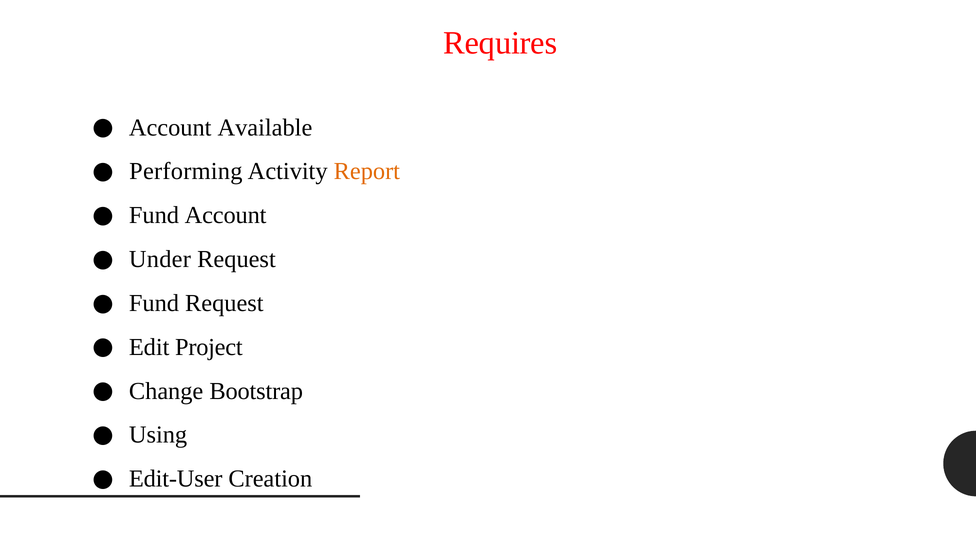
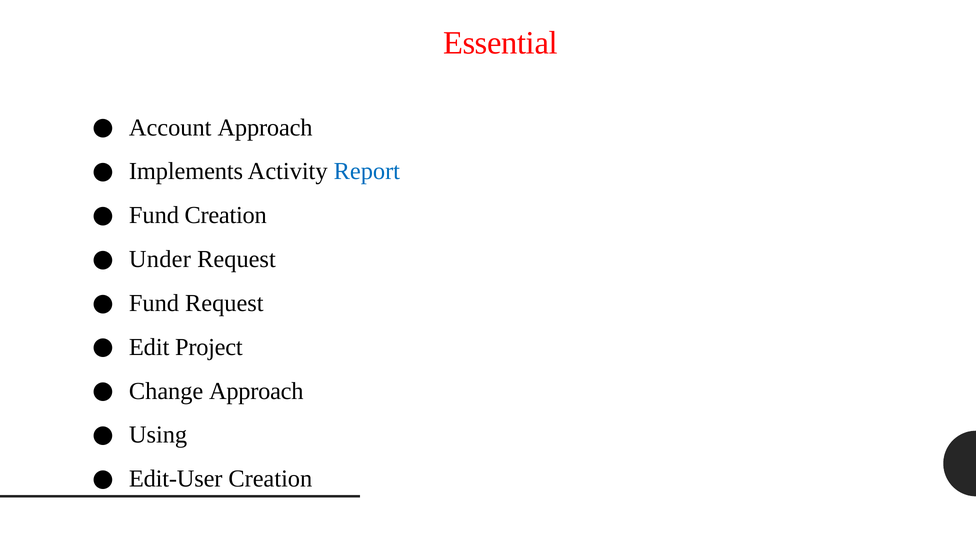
Requires: Requires -> Essential (500, 43)
Account Available: Available -> Approach (265, 128)
Performing: Performing -> Implements (186, 171)
Report colour: orange -> blue (367, 171)
Fund Account: Account -> Creation (226, 215)
Change Bootstrap: Bootstrap -> Approach (256, 391)
